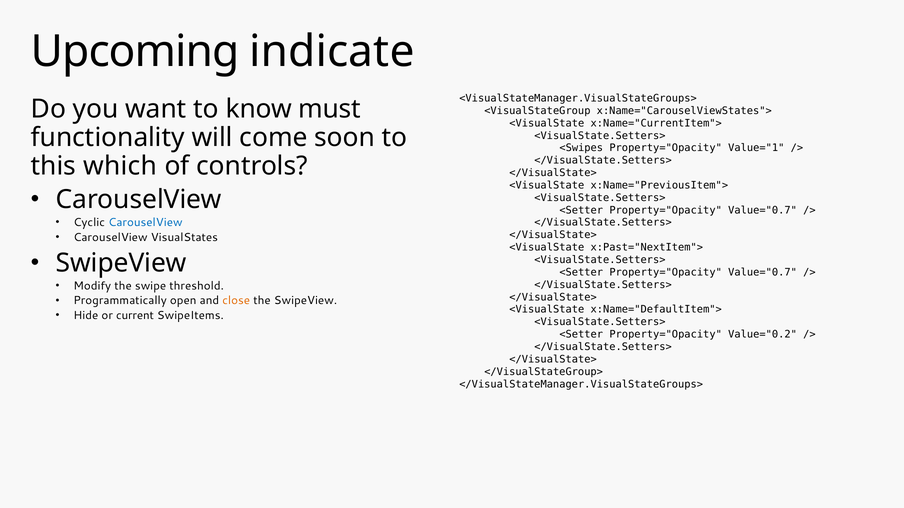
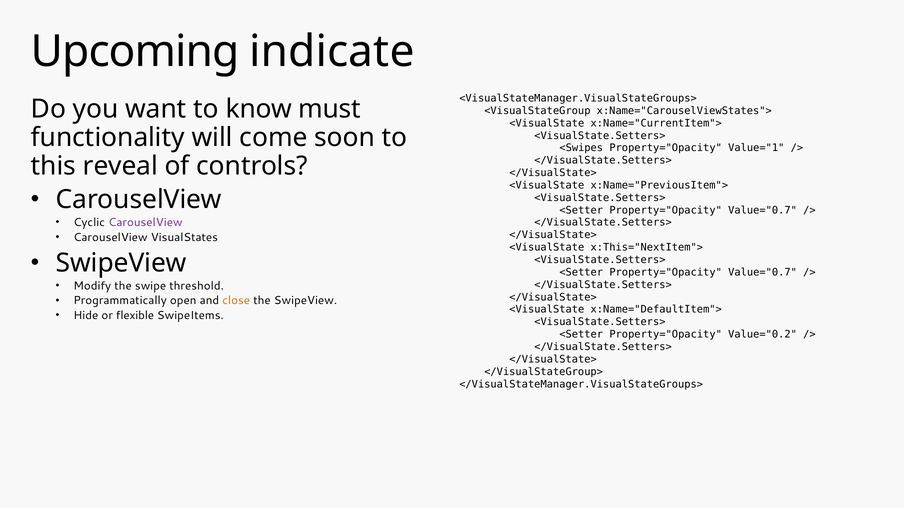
which: which -> reveal (120, 166)
CarouselView colour: blue -> purple (145, 223)
x:Past="NextItem">: x:Past="NextItem"> -> x:This="NextItem"> (647, 248)
current: current -> flexible (135, 316)
